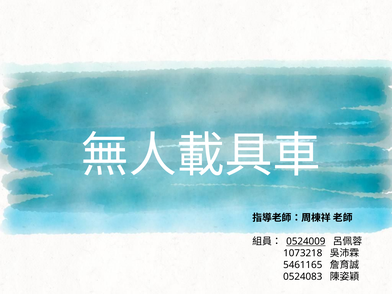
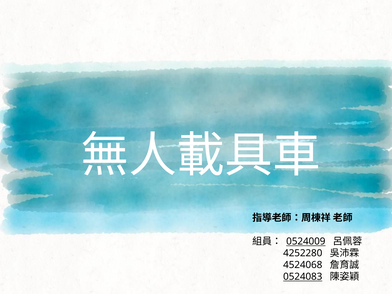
1073218: 1073218 -> 4252280 (303, 253)
5461165: 5461165 -> 4524068 (303, 265)
0524083 underline: none -> present (303, 277)
